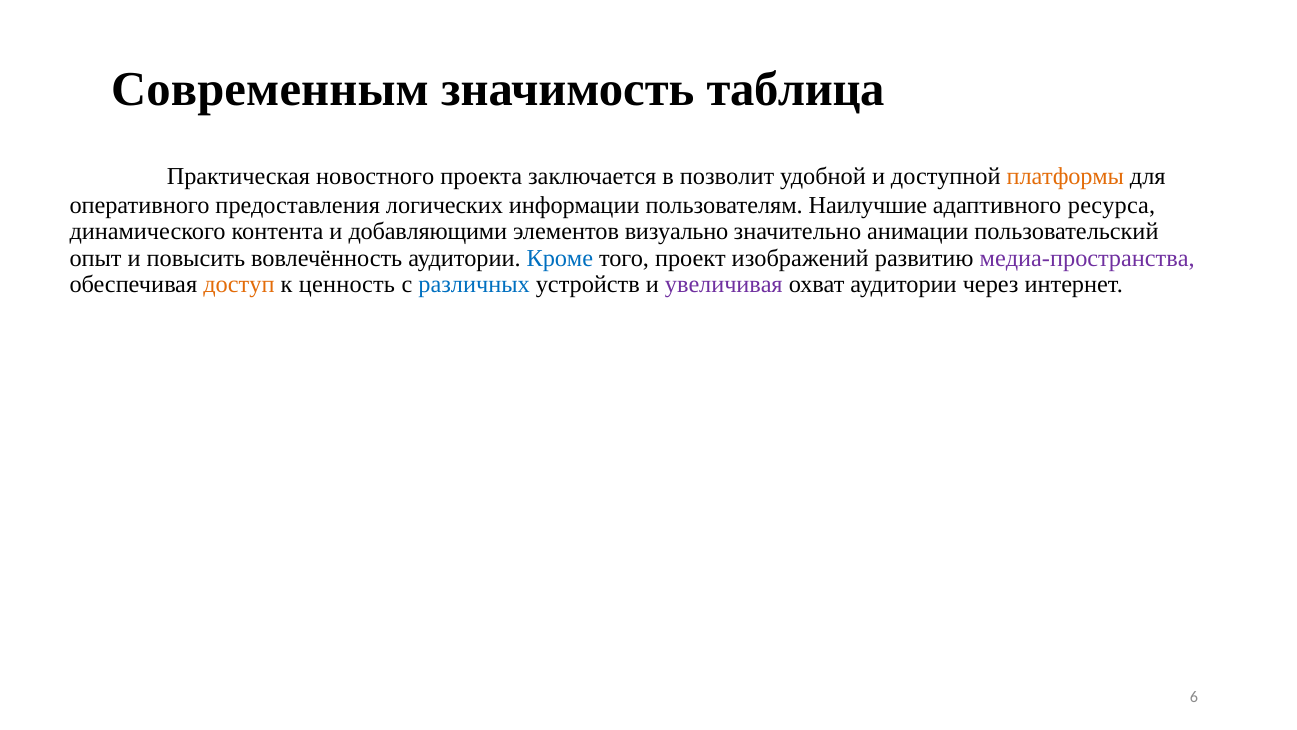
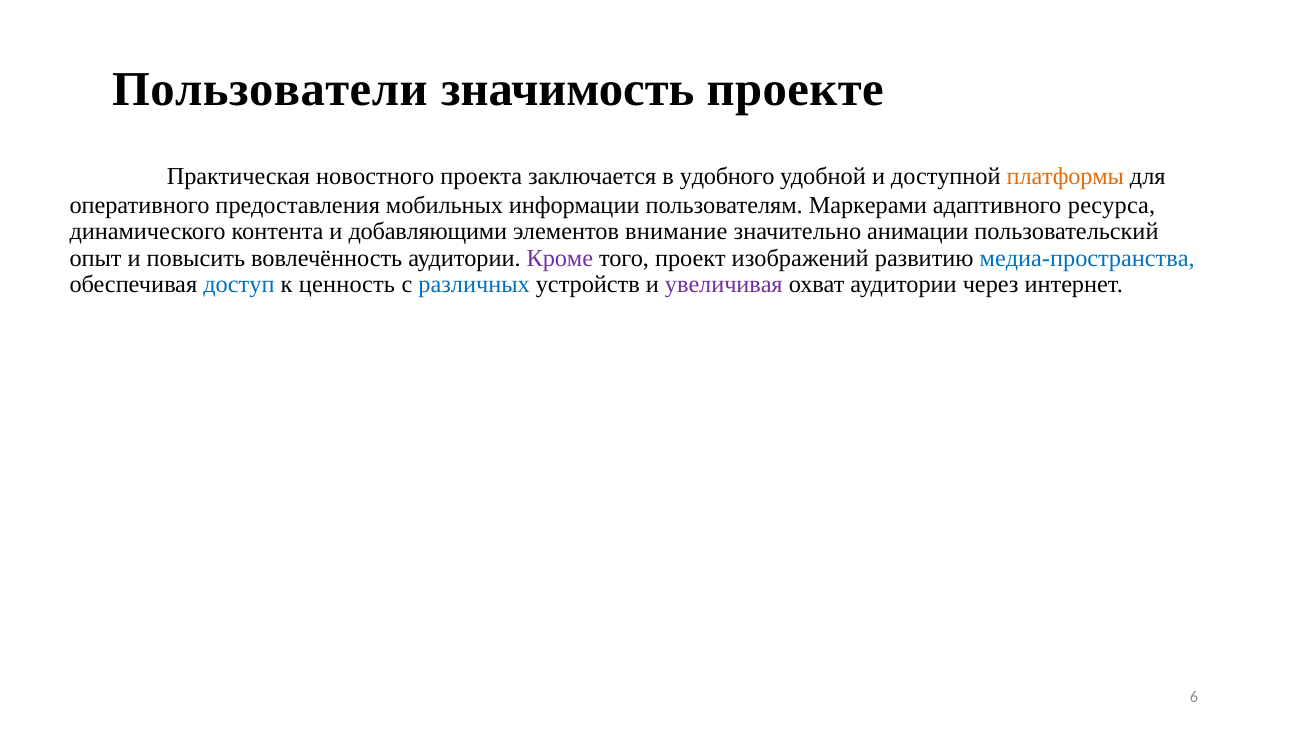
Современным: Современным -> Пользователи (270, 90)
таблица: таблица -> проекте (795, 90)
позволит: позволит -> удобного (727, 176)
логических: логических -> мобильных (444, 206)
Наилучшие: Наилучшие -> Маркерами (868, 206)
визуально: визуально -> внимание (676, 232)
Кроме colour: blue -> purple (560, 258)
медиа-пространства colour: purple -> blue (1087, 258)
доступ colour: orange -> blue (239, 284)
